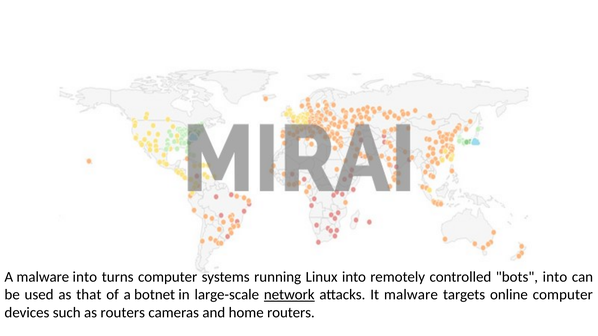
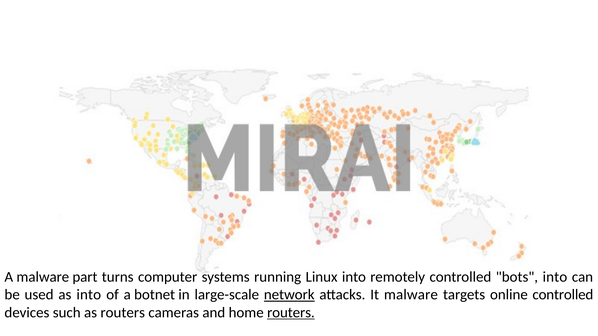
malware into: into -> part (85, 277)
as that: that -> into (89, 295)
online computer: computer -> controlled (563, 295)
routers underline: none -> present (291, 313)
